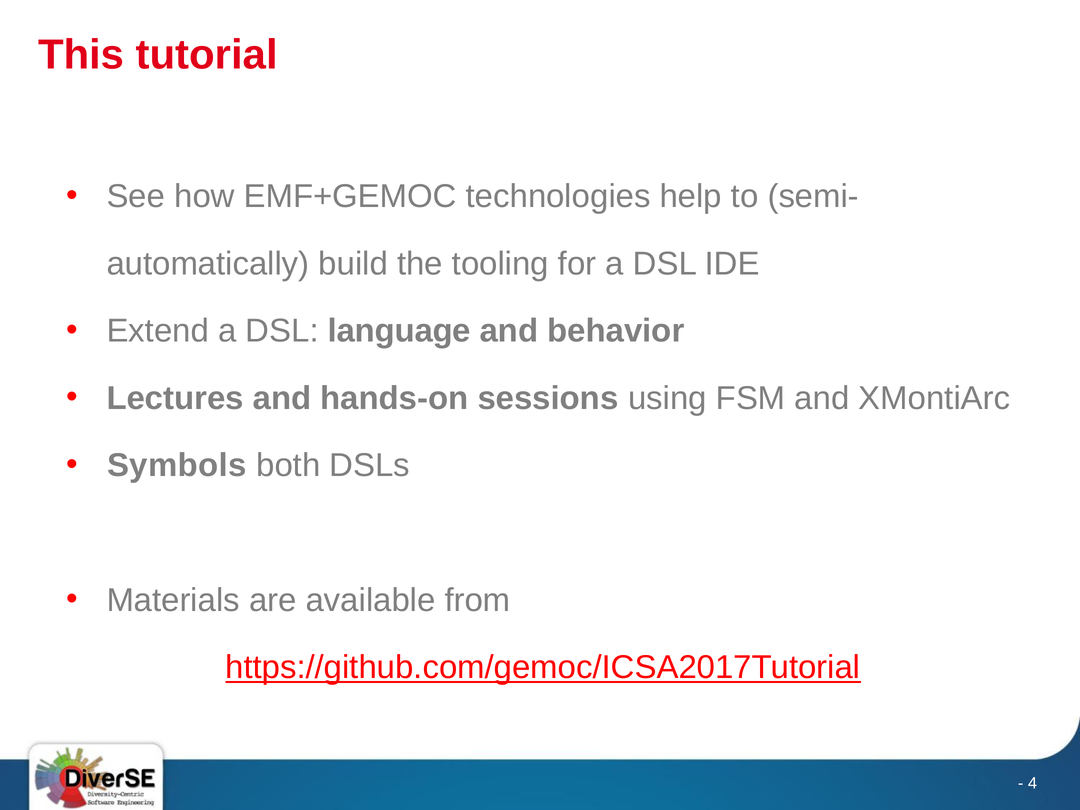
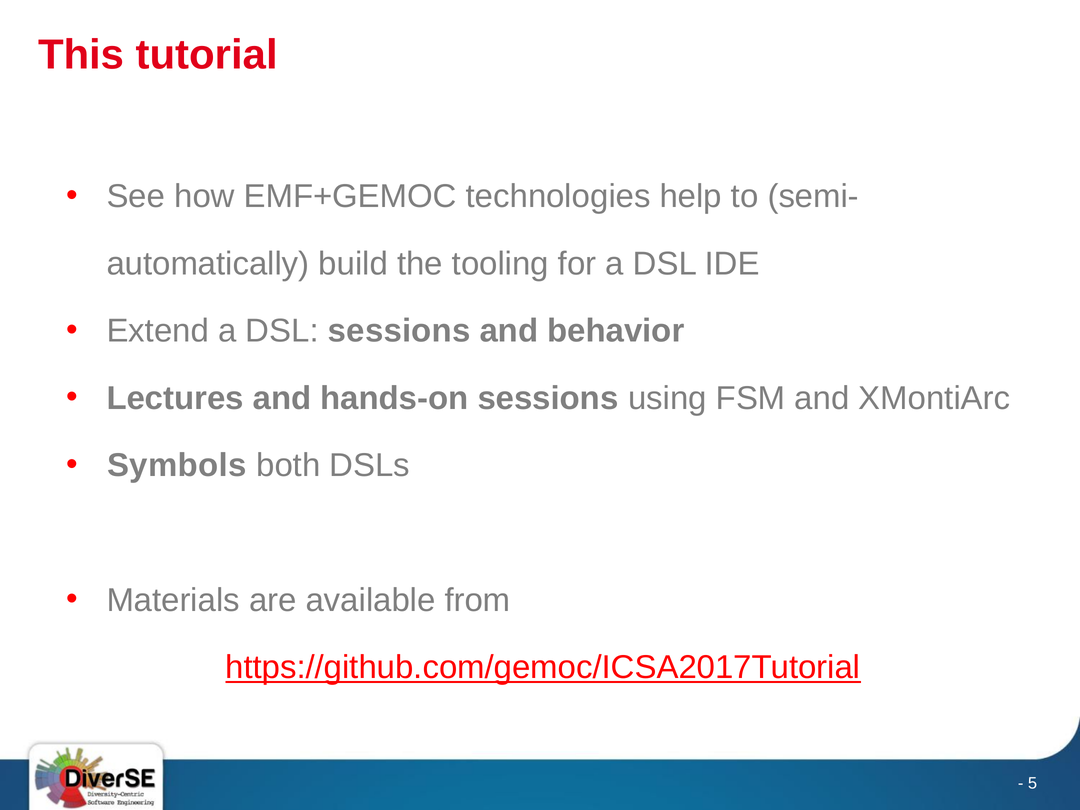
DSL language: language -> sessions (399, 331)
4: 4 -> 5 (1033, 784)
